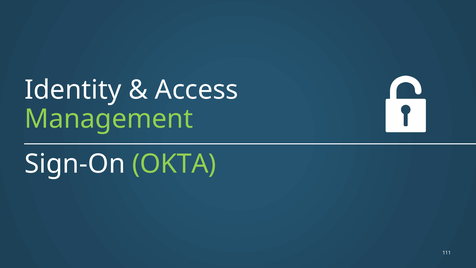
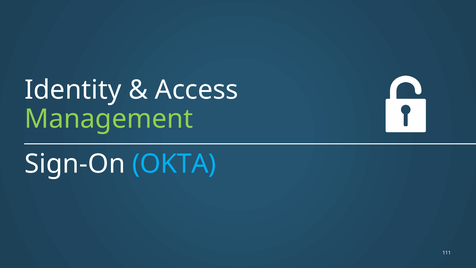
OKTA colour: light green -> light blue (174, 164)
